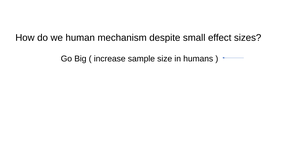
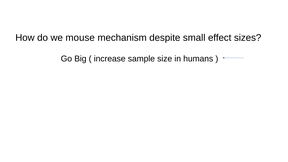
human: human -> mouse (80, 38)
